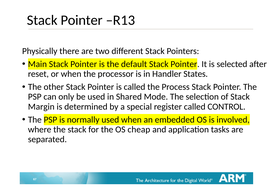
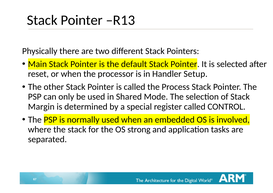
States: States -> Setup (196, 74)
cheap: cheap -> strong (139, 129)
